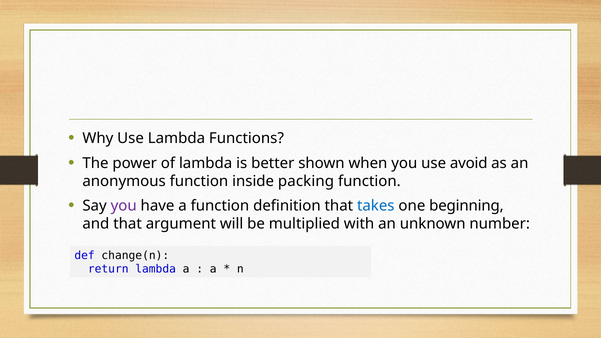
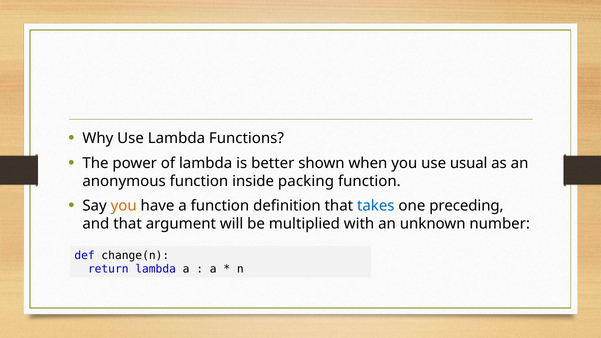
avoid: avoid -> usual (469, 163)
you colour: purple -> orange (124, 206)
beginning: beginning -> preceding (466, 206)
